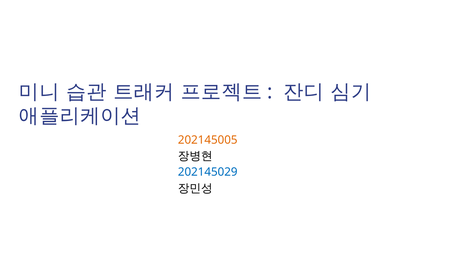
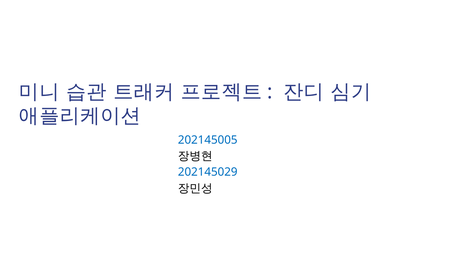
202145005 colour: orange -> blue (208, 140)
